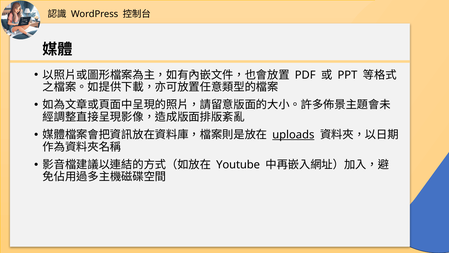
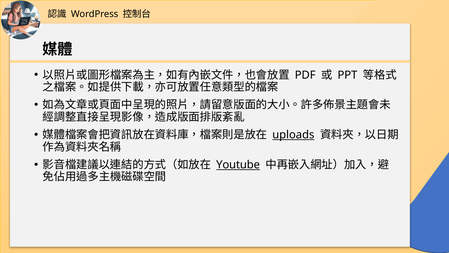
Youtube underline: none -> present (238, 164)
